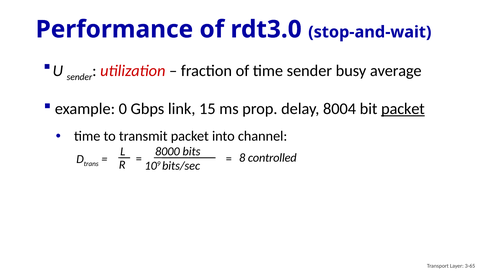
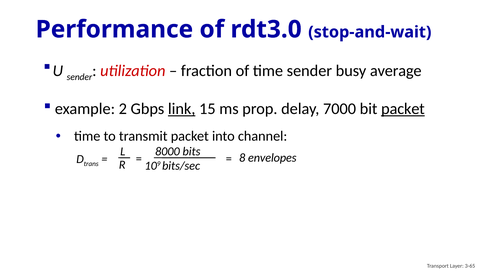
0: 0 -> 2 (123, 109)
link underline: none -> present (182, 109)
8004: 8004 -> 7000 (340, 109)
controlled: controlled -> envelopes (272, 158)
